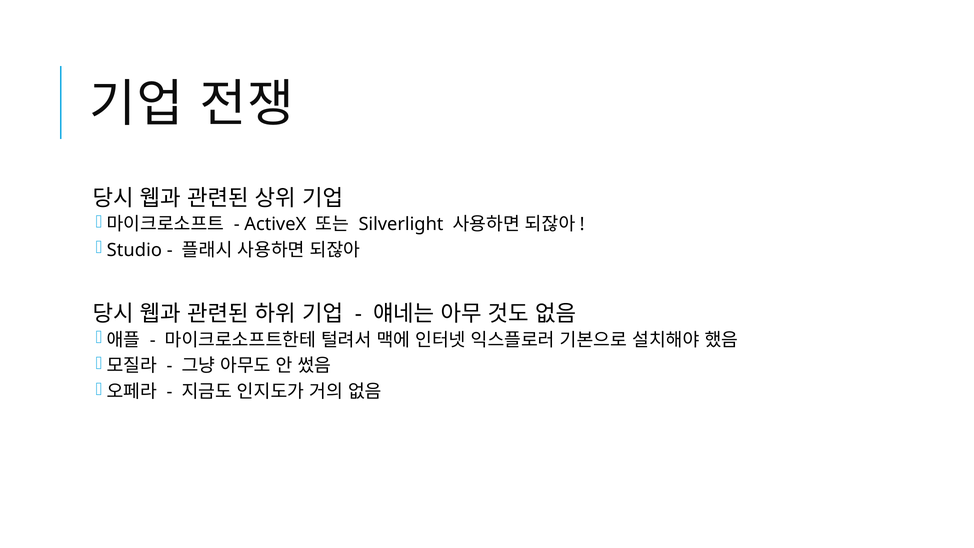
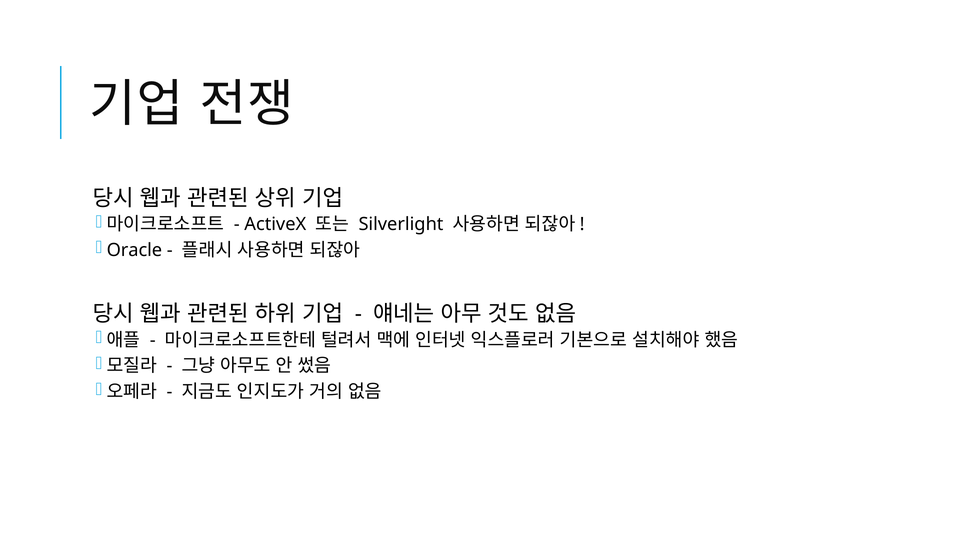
Studio: Studio -> Oracle (134, 250)
